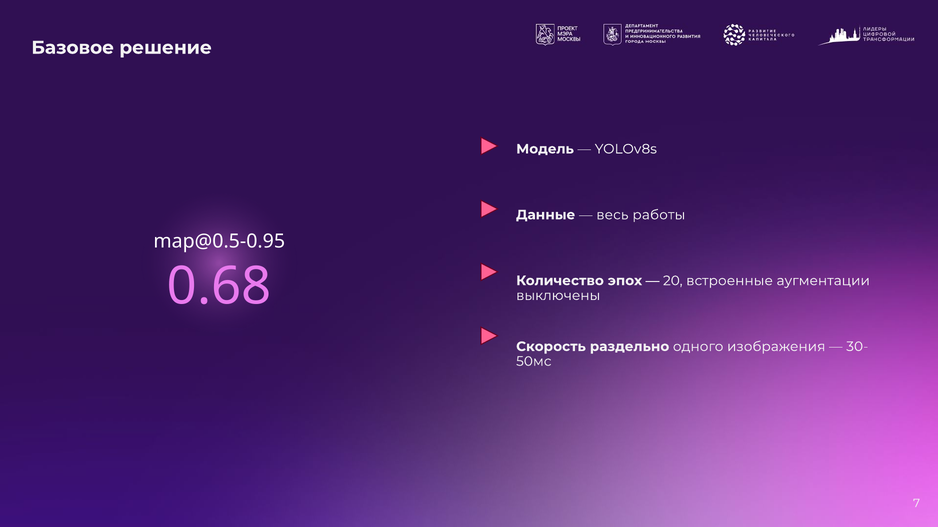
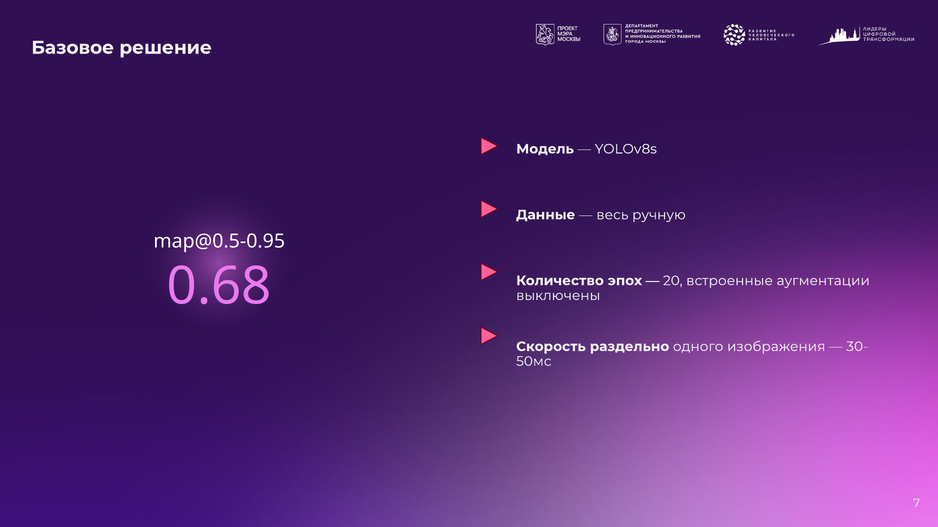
работы: работы -> ручную (659, 215)
